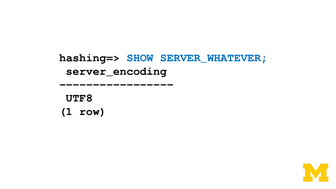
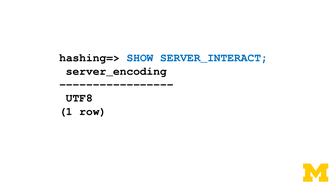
SERVER_WHATEVER: SERVER_WHATEVER -> SERVER_INTERACT (214, 58)
